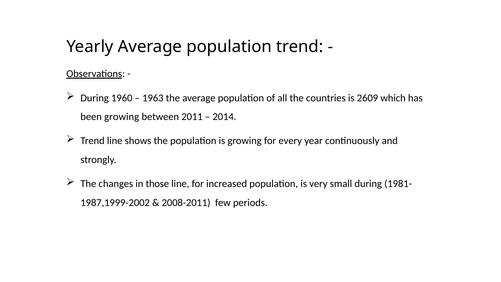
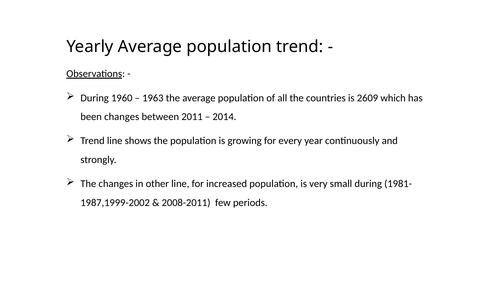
been growing: growing -> changes (122, 117)
those: those -> other (157, 184)
